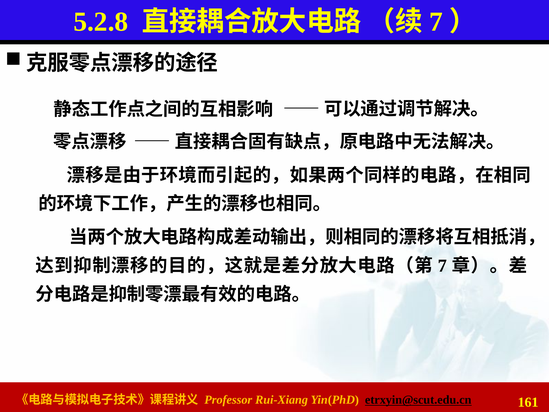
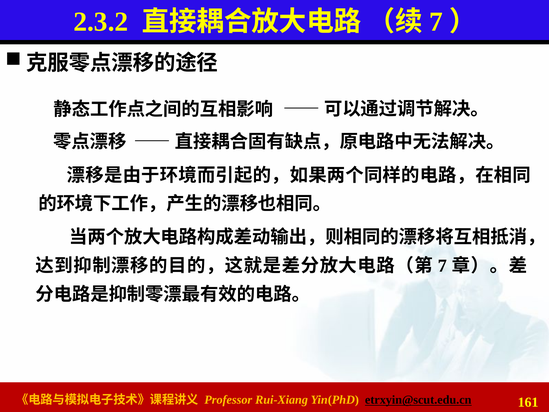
5.2.8: 5.2.8 -> 2.3.2 (101, 22)
